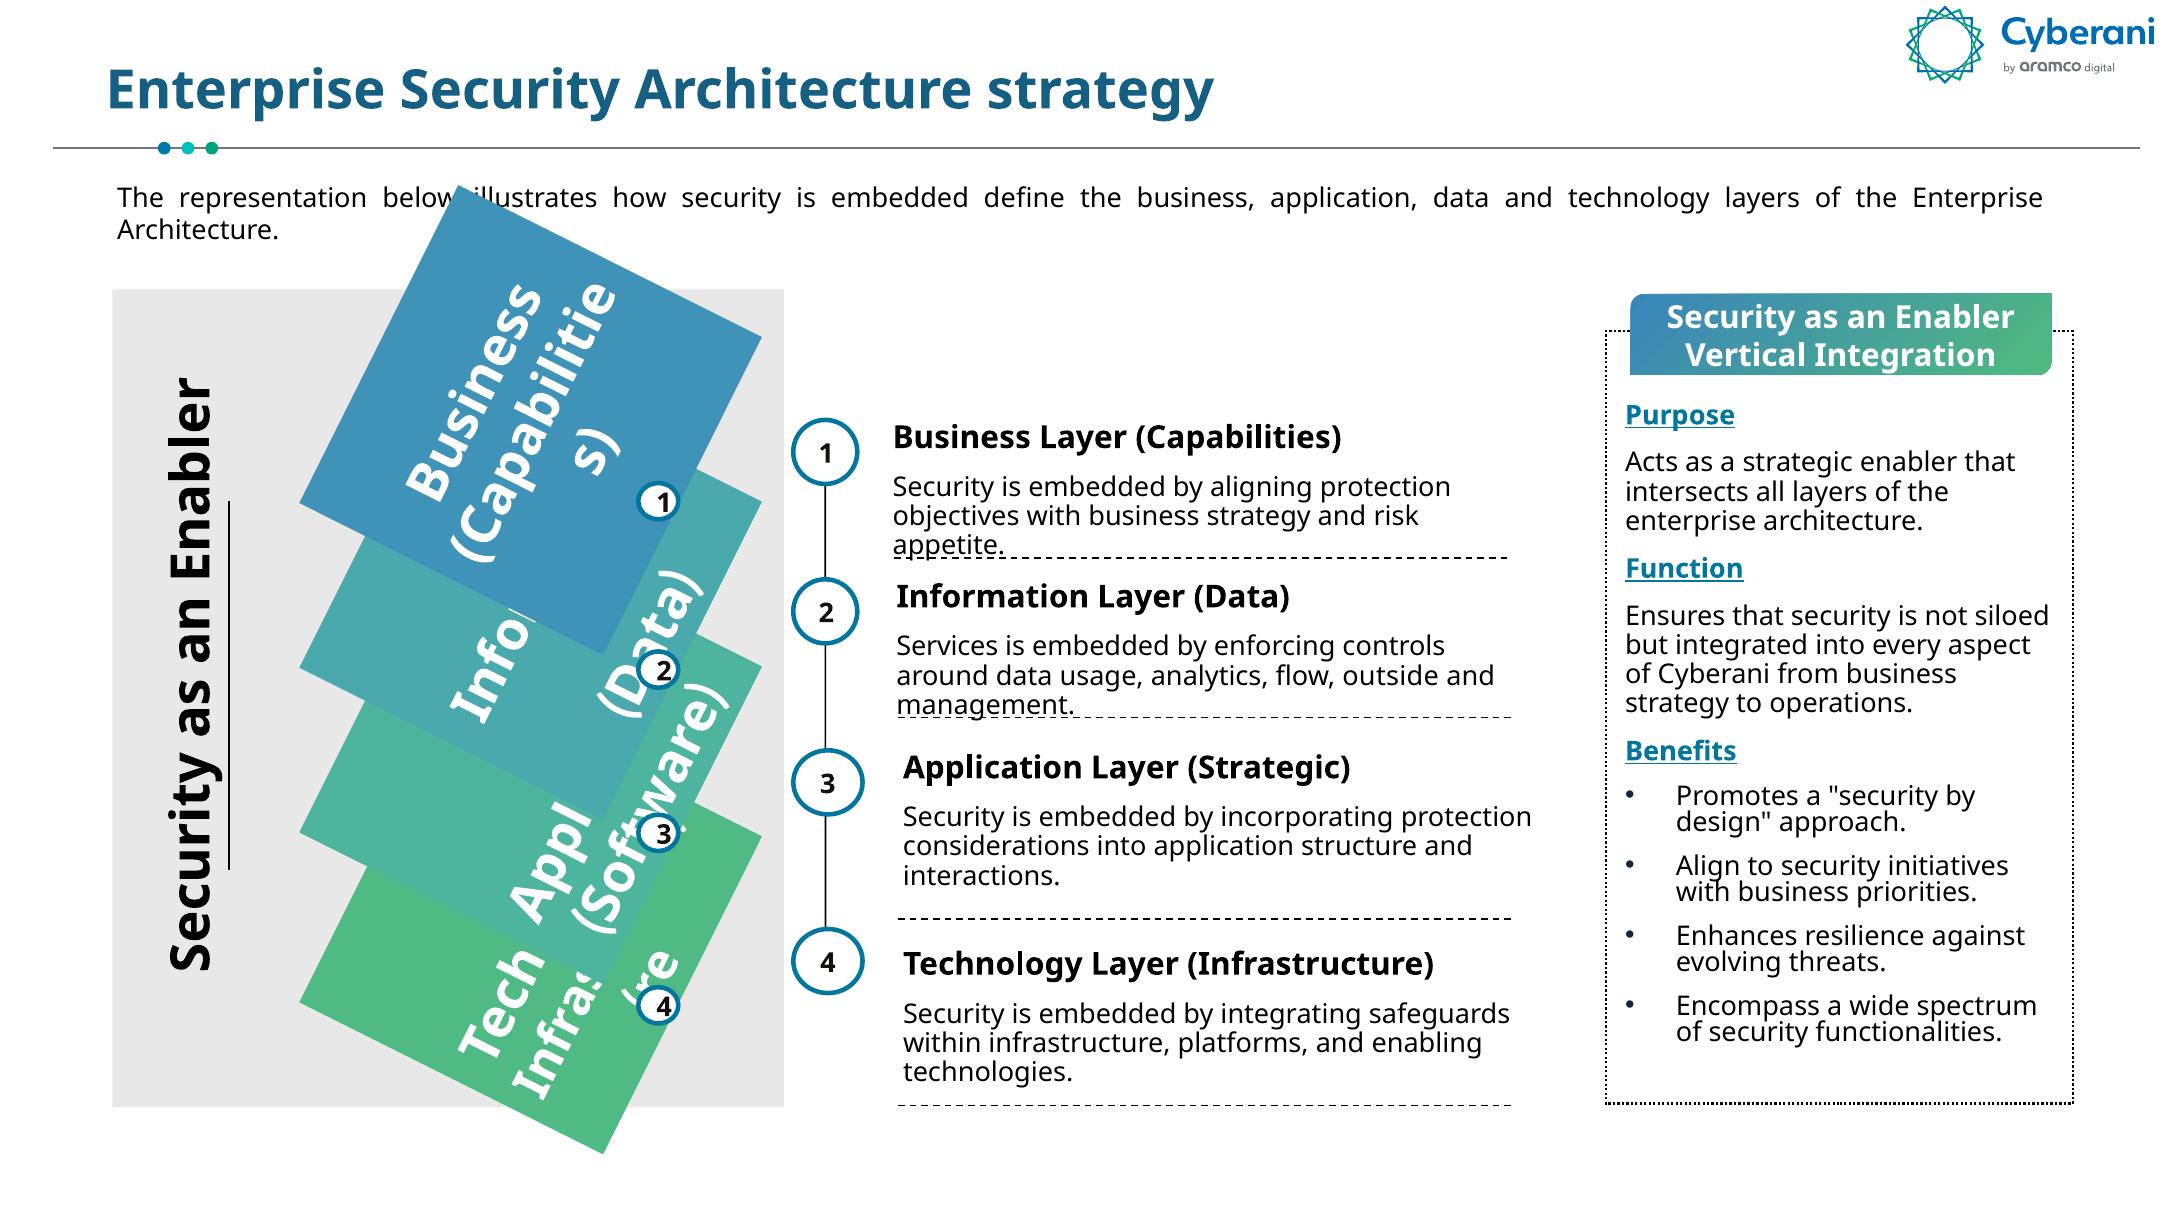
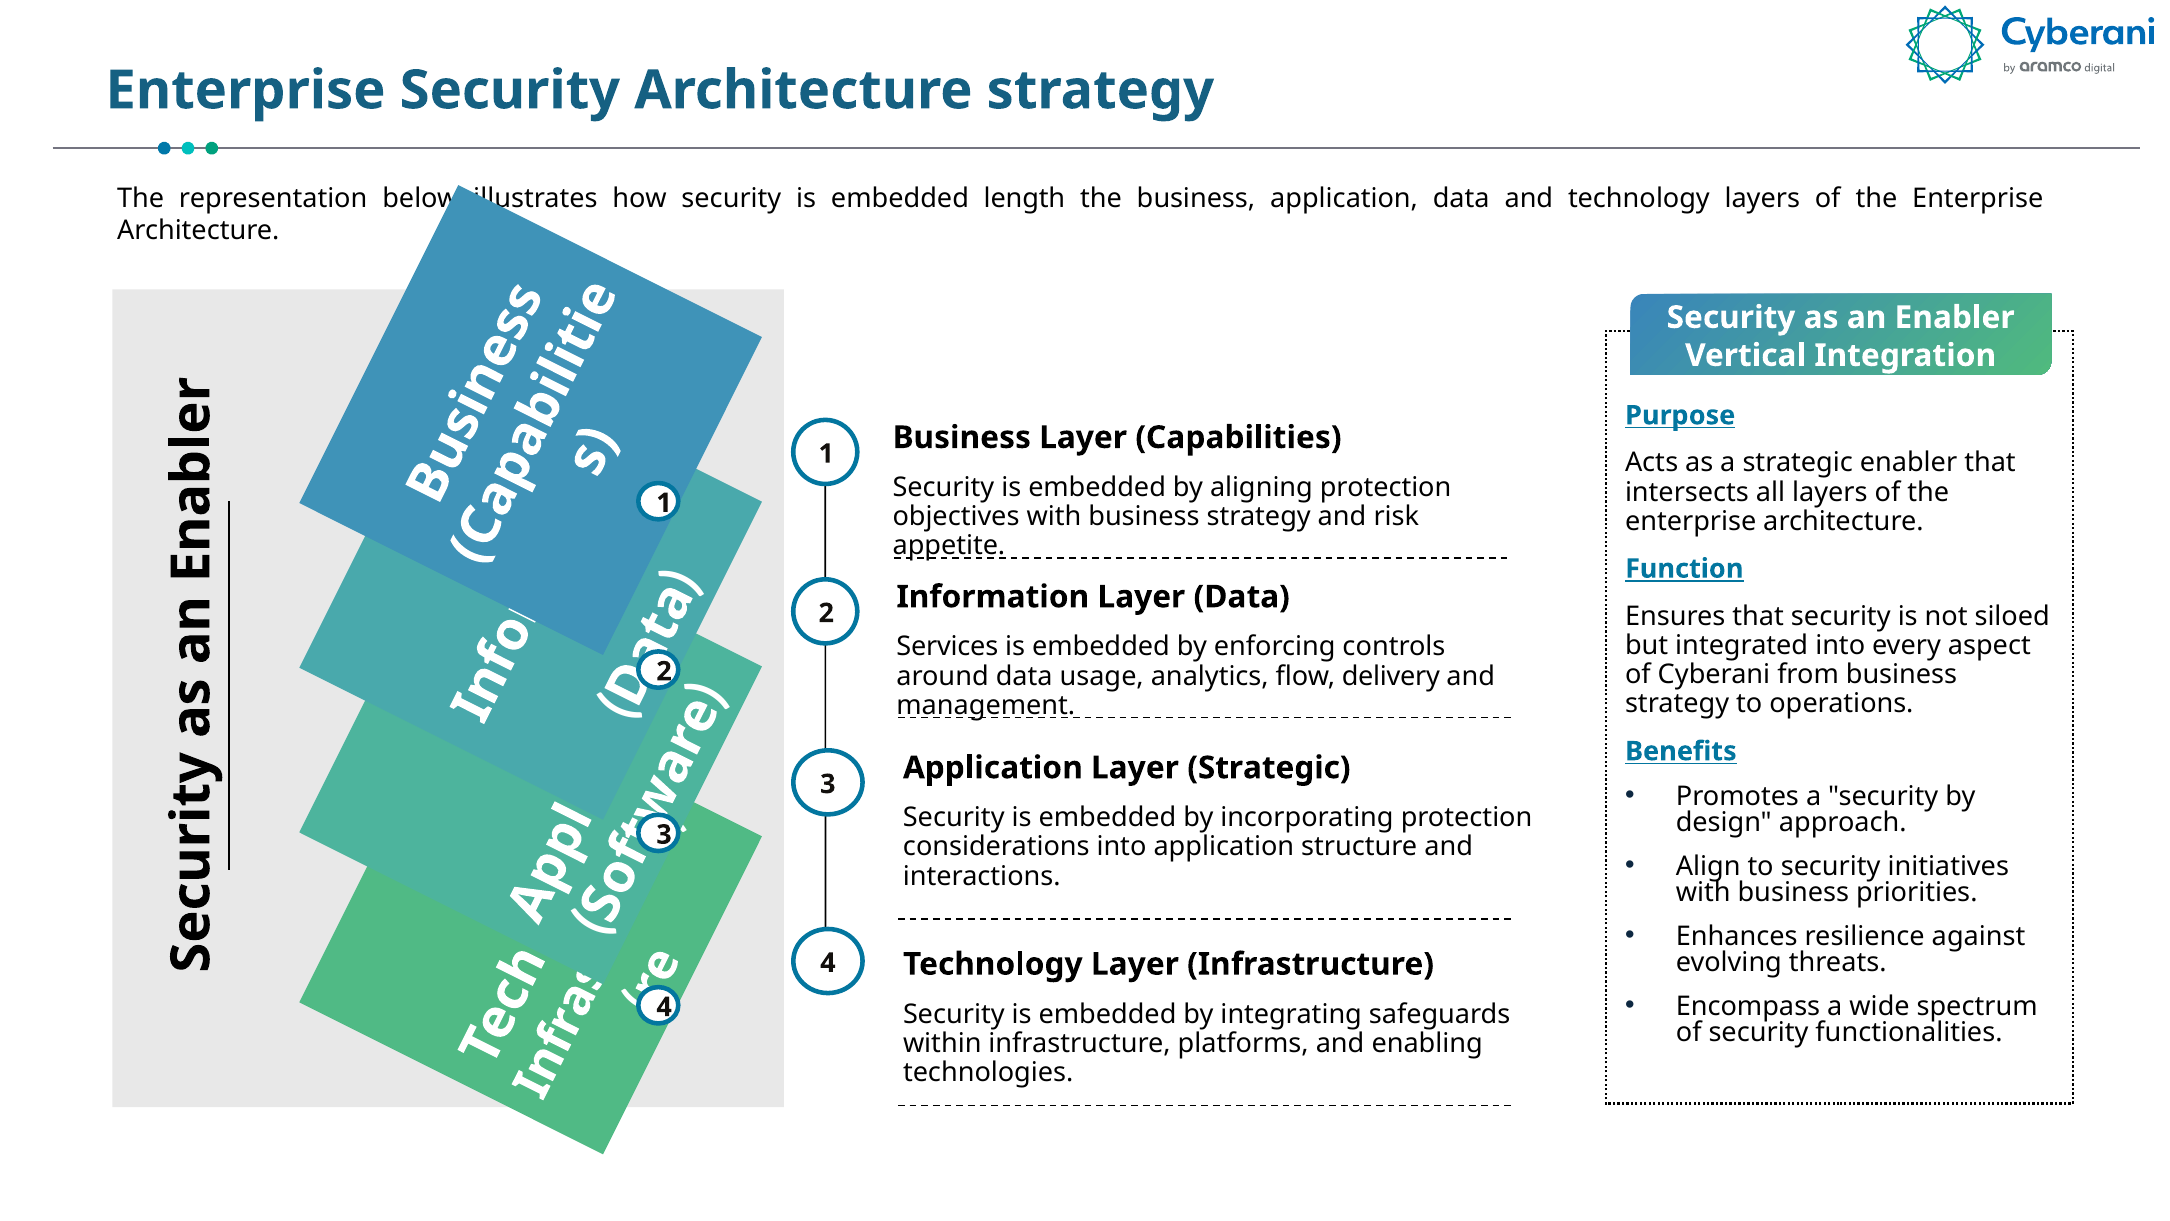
define: define -> length (1024, 198)
outside: outside -> delivery (1391, 676)
